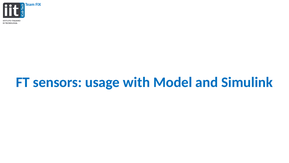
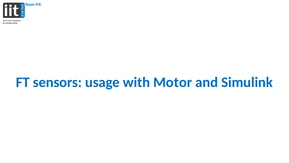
Model: Model -> Motor (173, 82)
